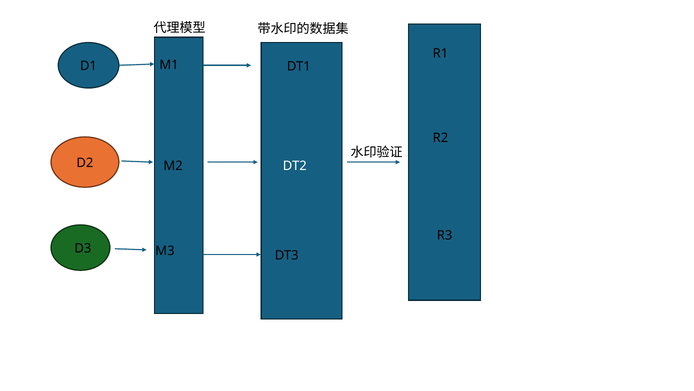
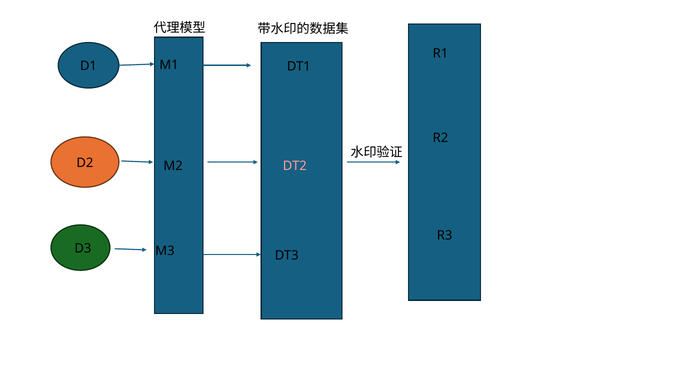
DT2 colour: white -> pink (295, 165)
